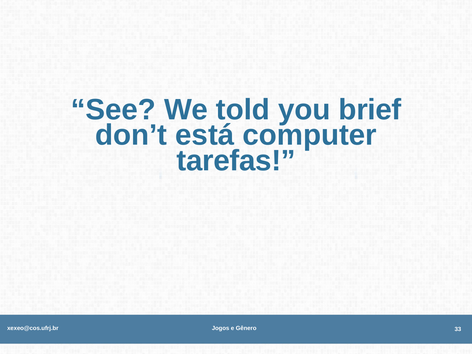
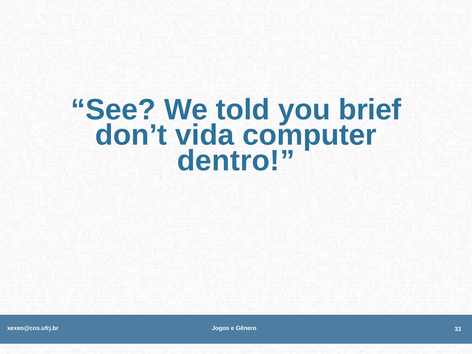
está: está -> vida (205, 135)
tarefas: tarefas -> dentro (236, 161)
